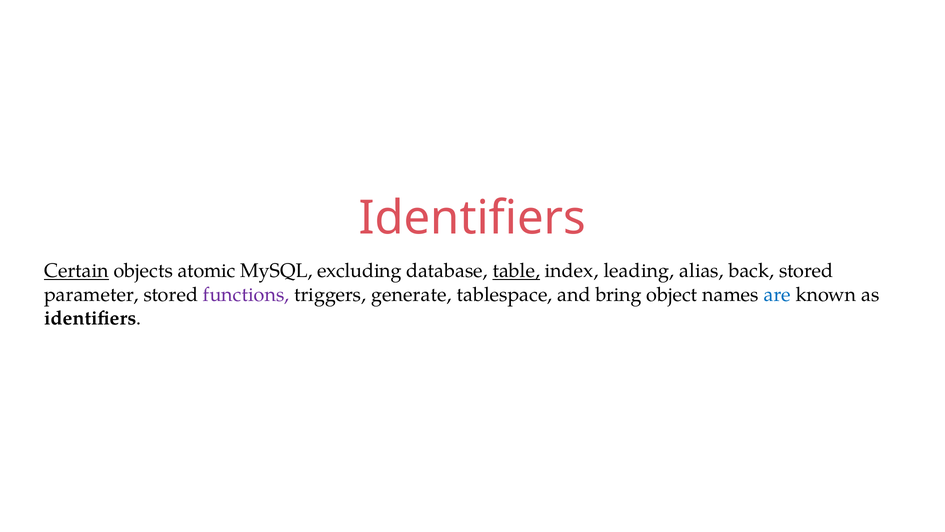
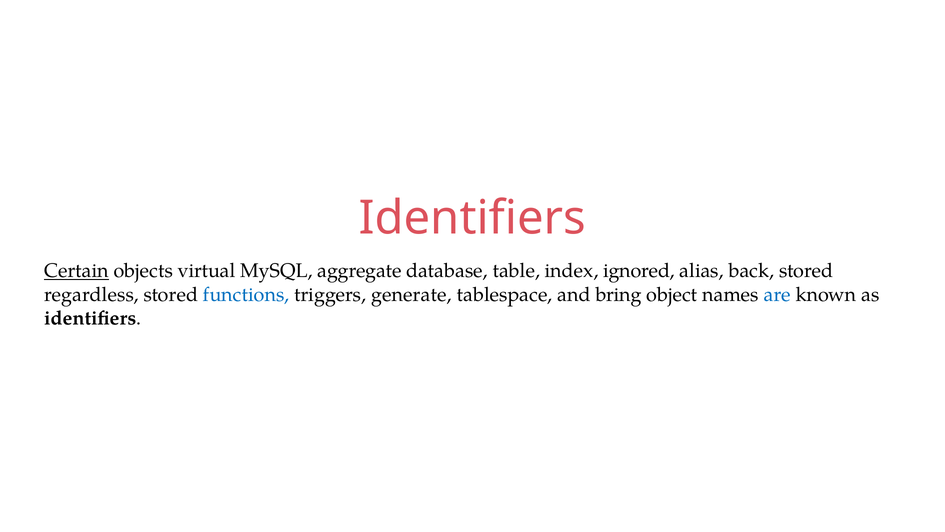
atomic: atomic -> virtual (207, 271)
excluding: excluding -> aggregate (359, 271)
table underline: present -> none (516, 271)
leading: leading -> ignored (639, 271)
parameter: parameter -> regardless (91, 294)
functions colour: purple -> blue (246, 294)
